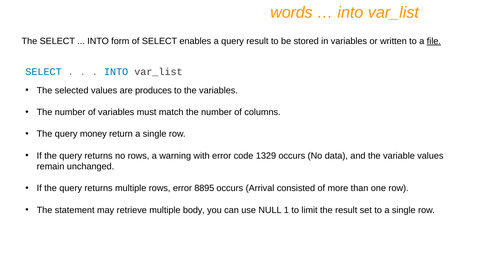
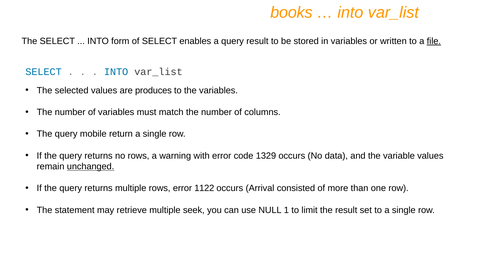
words: words -> books (291, 13)
money: money -> mobile (93, 134)
unchanged underline: none -> present (91, 166)
8895: 8895 -> 1122 (204, 188)
body: body -> seek (194, 210)
